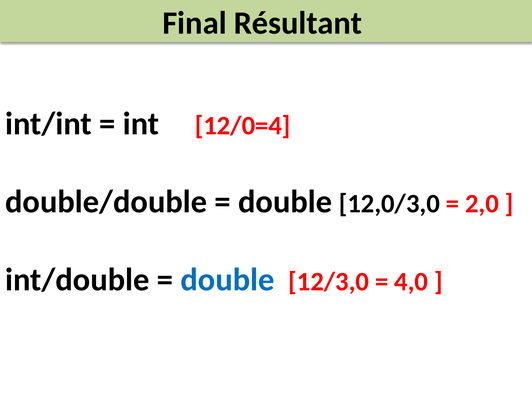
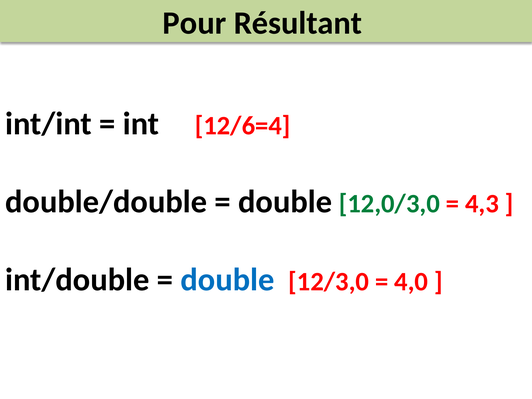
Final: Final -> Pour (194, 23)
12/0=4: 12/0=4 -> 12/6=4 (243, 126)
12,0/3,0 colour: black -> green (389, 204)
2,0: 2,0 -> 4,3 (482, 204)
